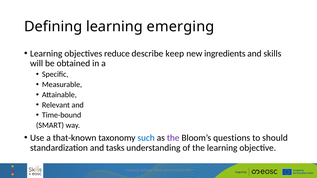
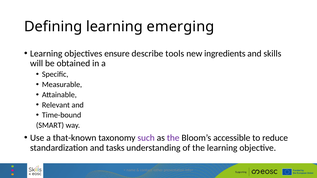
reduce: reduce -> ensure (117, 54)
keep: keep -> tools (175, 54)
such colour: blue -> purple (146, 138)
questions: questions -> accessible (232, 138)
should: should -> reduce (275, 138)
